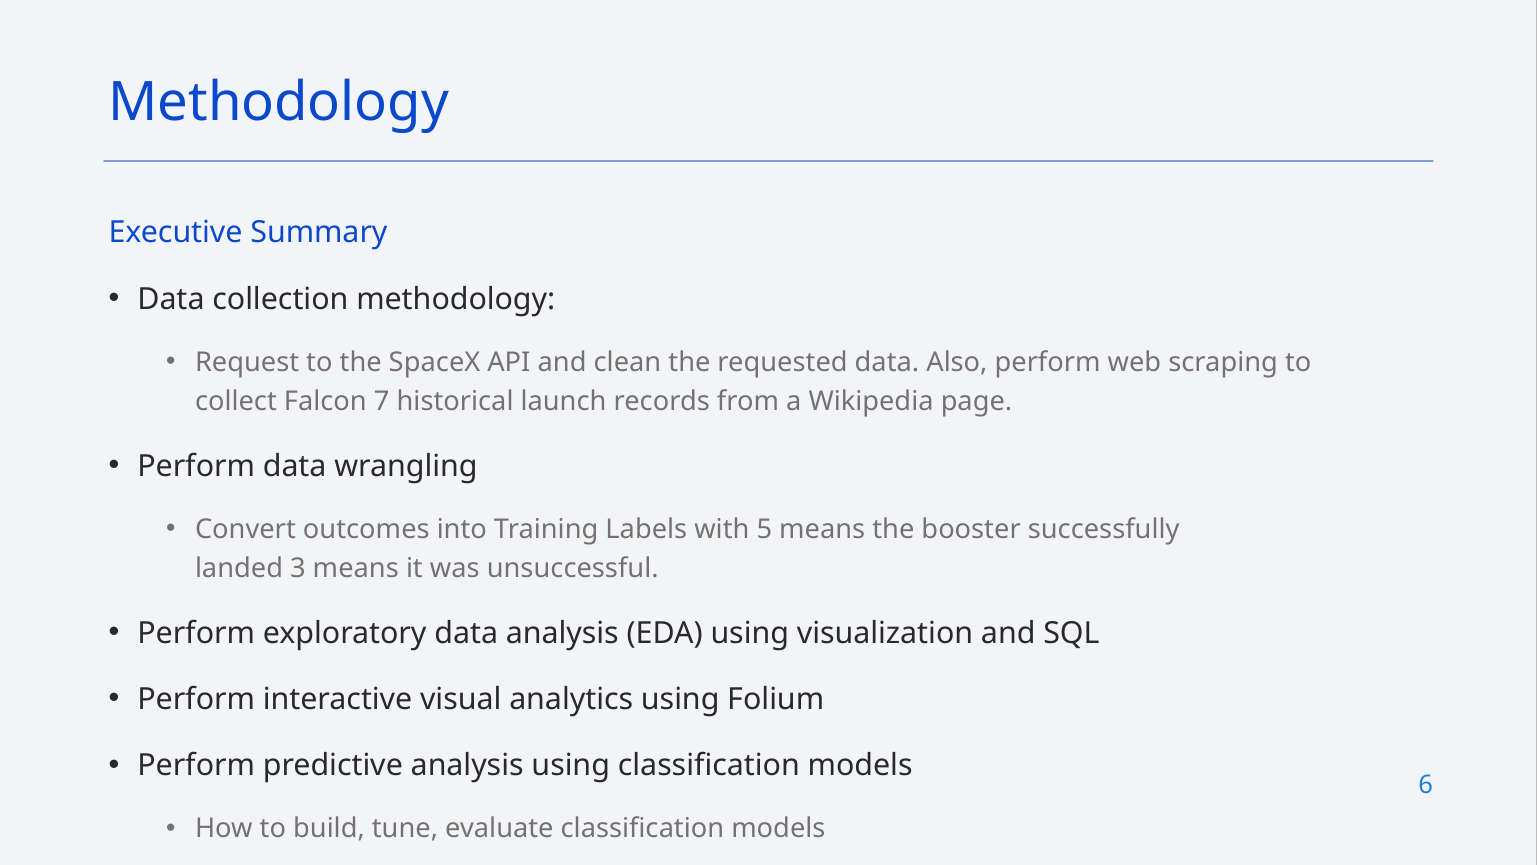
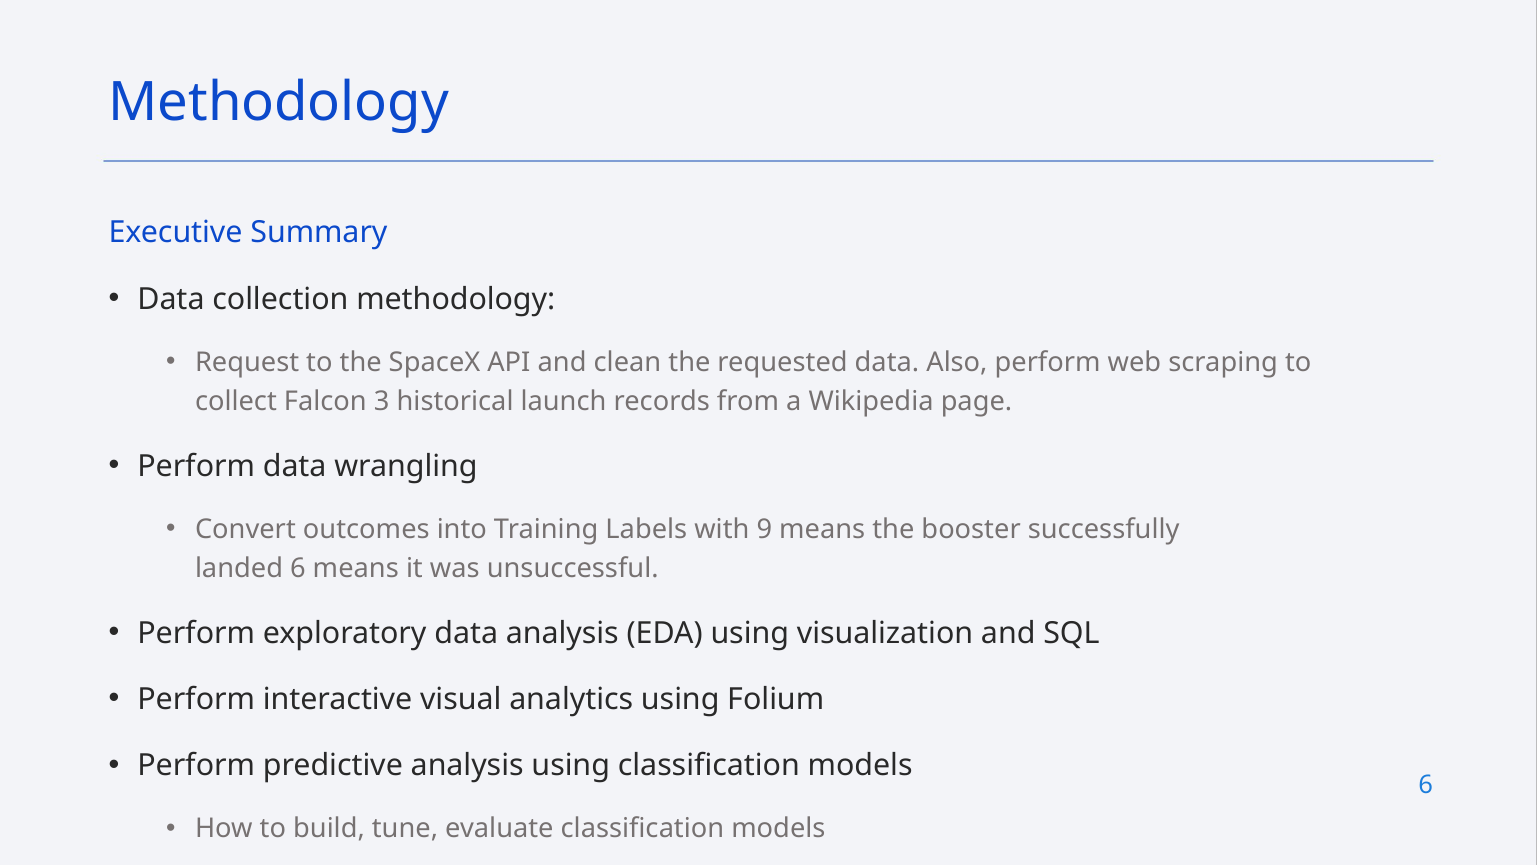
7: 7 -> 3 (382, 401)
5: 5 -> 9 (764, 529)
landed 3: 3 -> 6 (298, 568)
